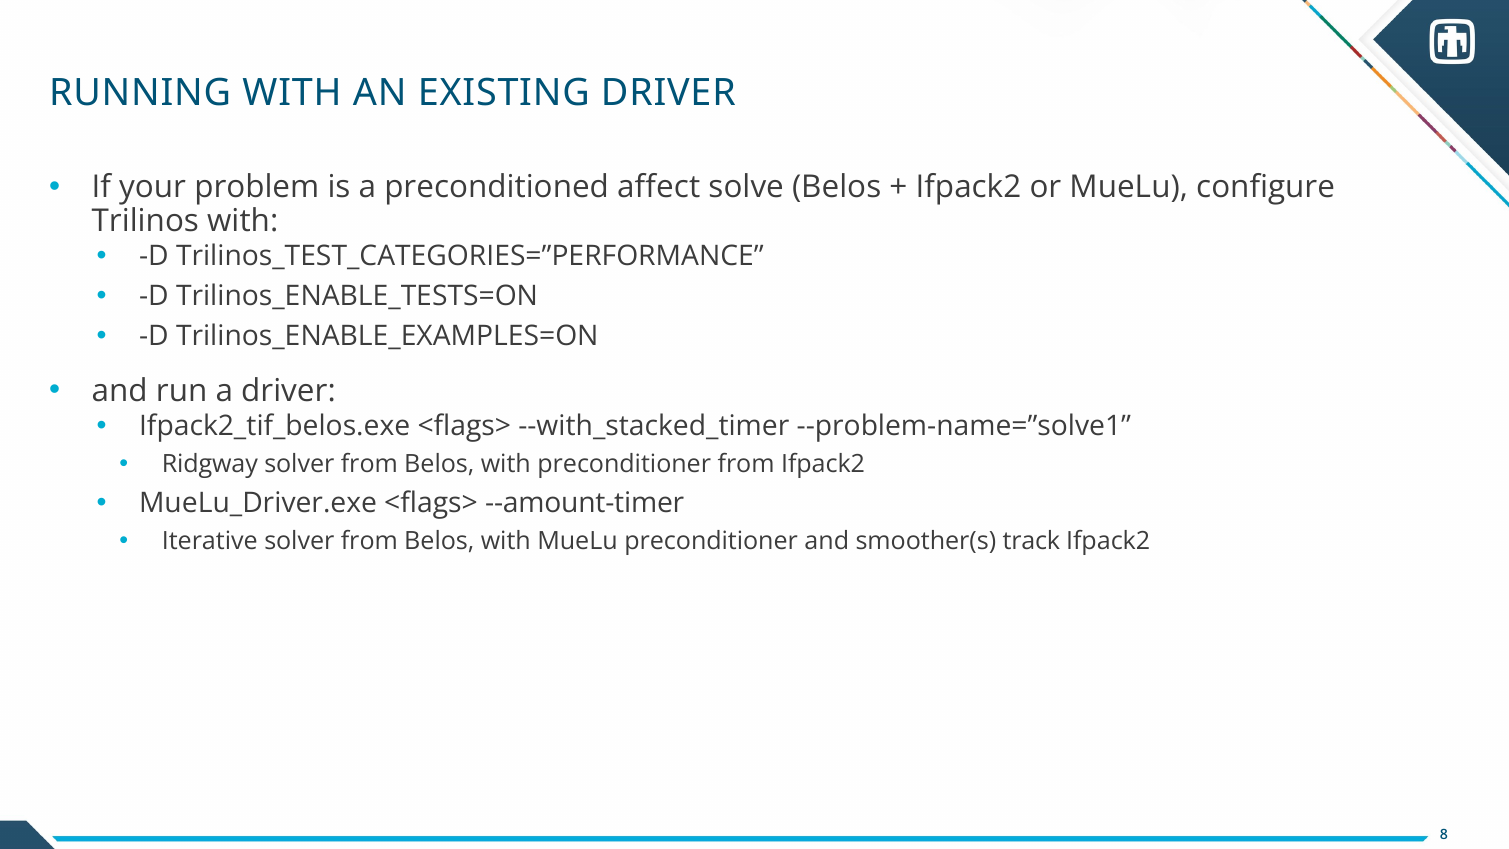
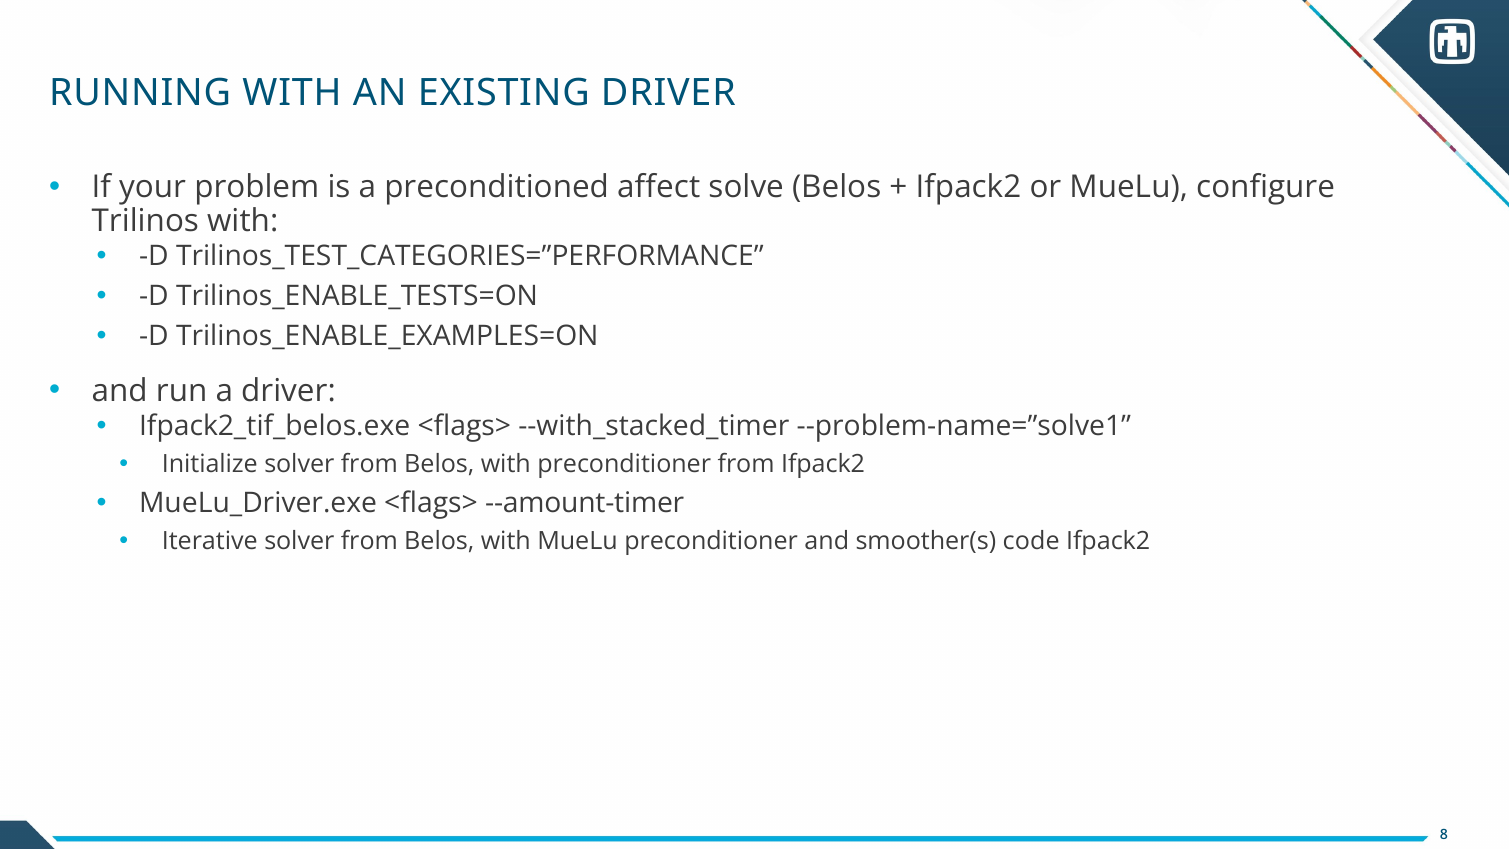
Ridgway: Ridgway -> Initialize (210, 464)
track: track -> code (1031, 541)
